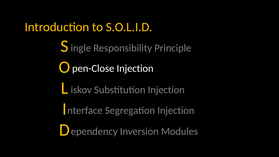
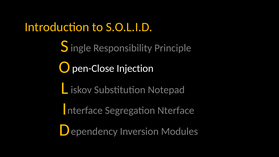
Substitution Injection: Injection -> Notepad (166, 90)
Segregation Injection: Injection -> Nterface (176, 110)
